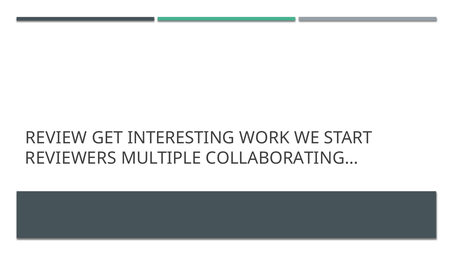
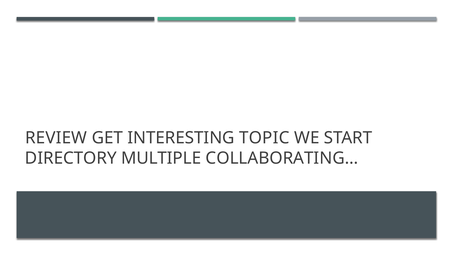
WORK: WORK -> TOPIC (264, 138)
REVIEWERS: REVIEWERS -> DIRECTORY (71, 158)
